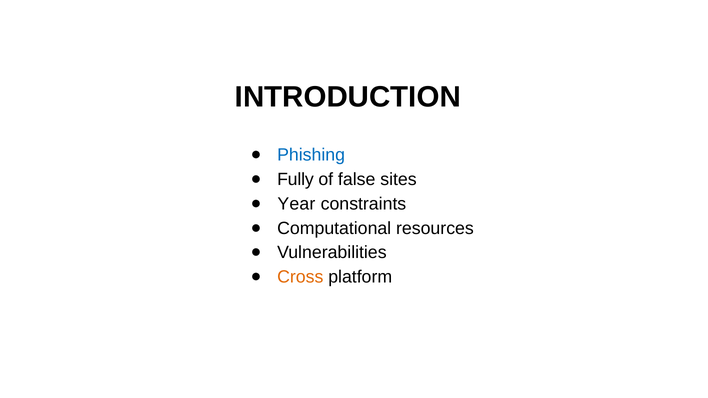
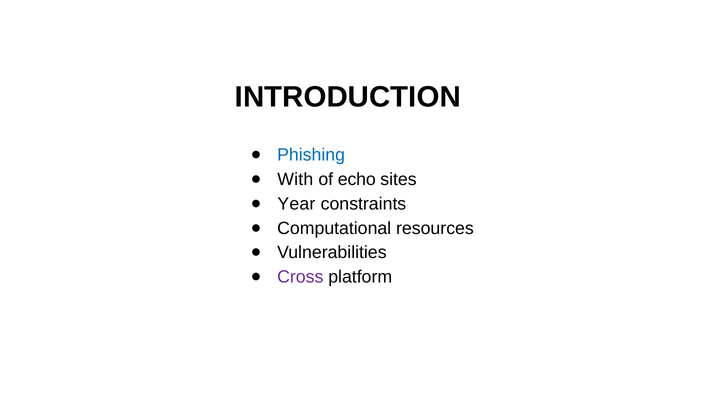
Fully: Fully -> With (295, 179)
false: false -> echo (357, 179)
Cross colour: orange -> purple (300, 277)
